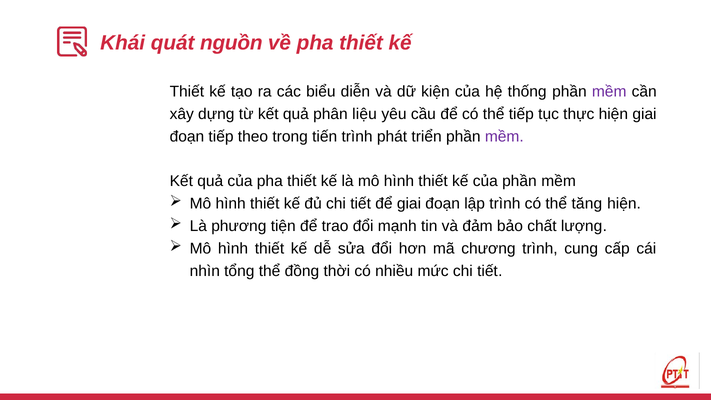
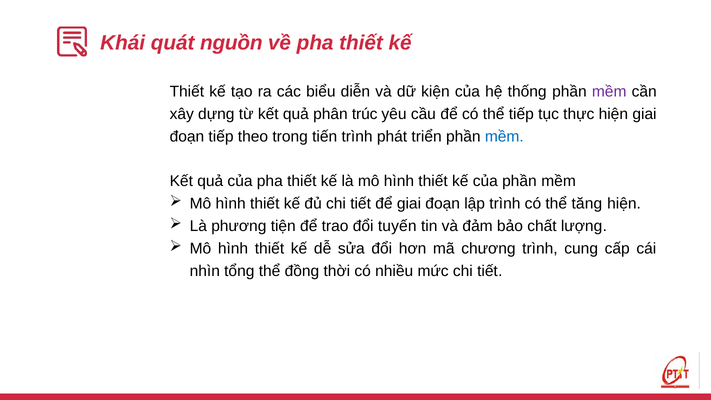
liệu: liệu -> trúc (365, 114)
mềm colour: purple -> blue (504, 137)
mạnh: mạnh -> tuyến (397, 226)
